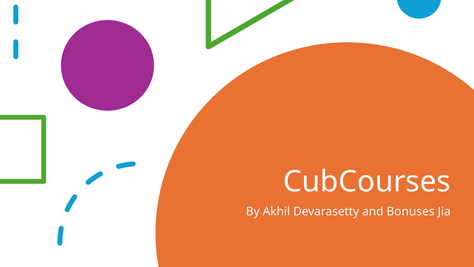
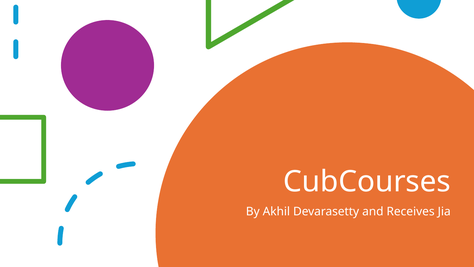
Bonuses: Bonuses -> Receives (411, 211)
